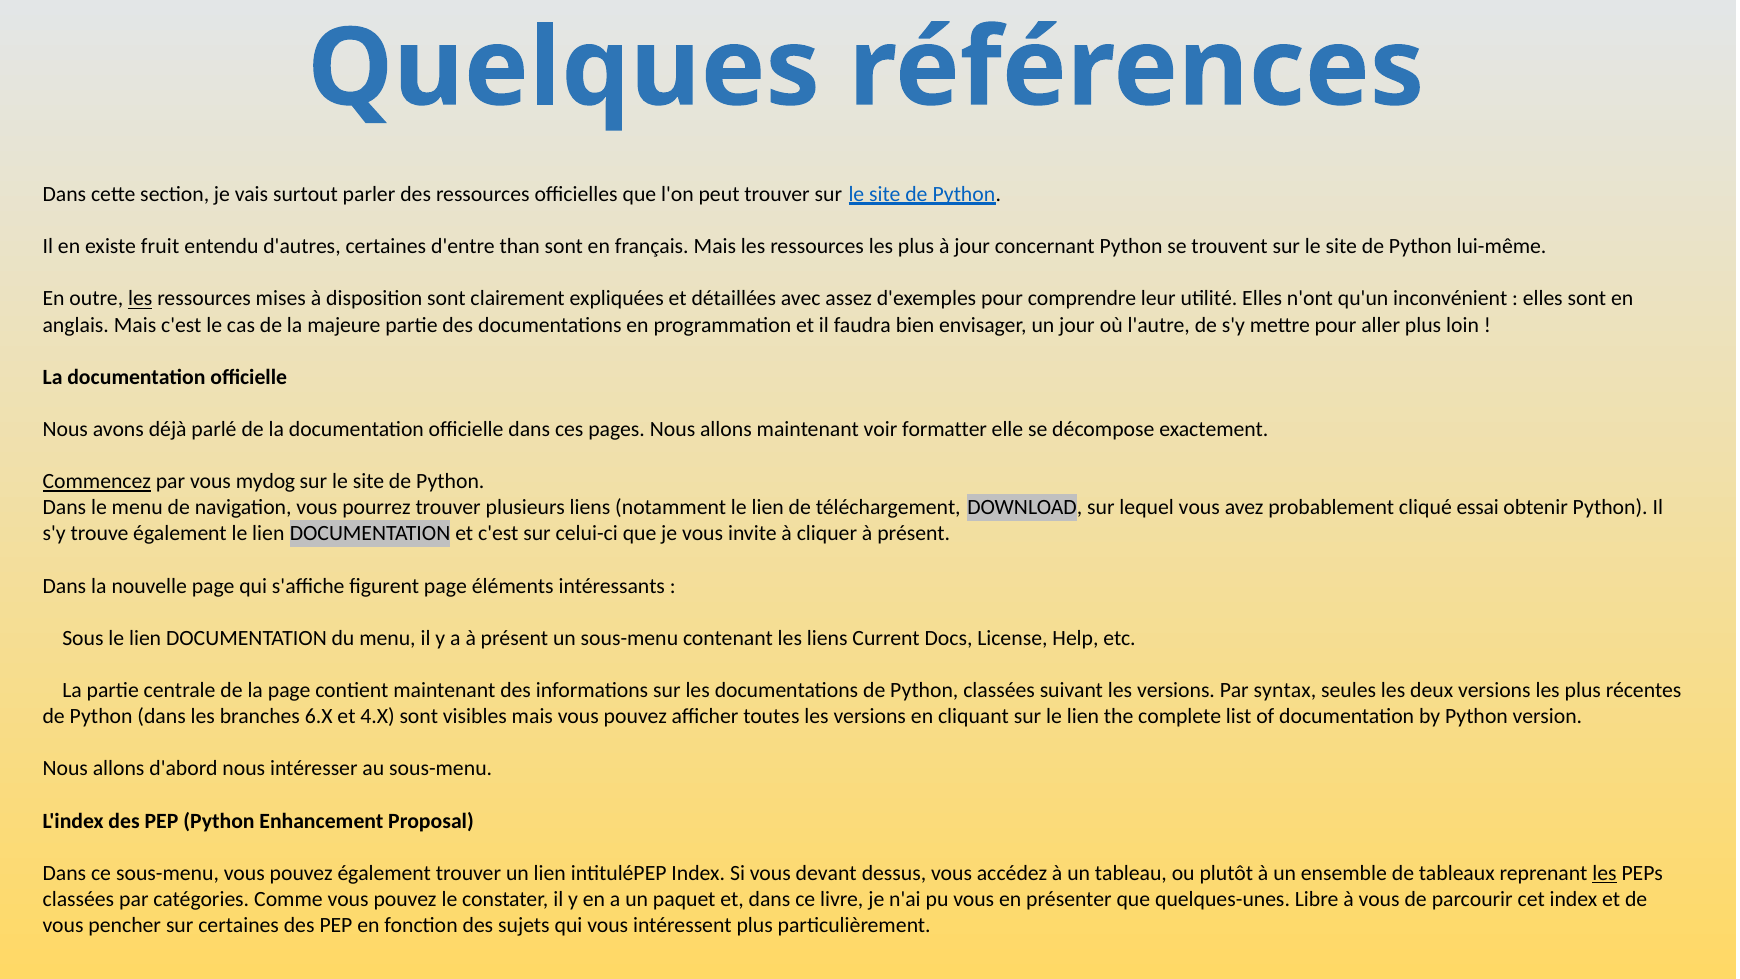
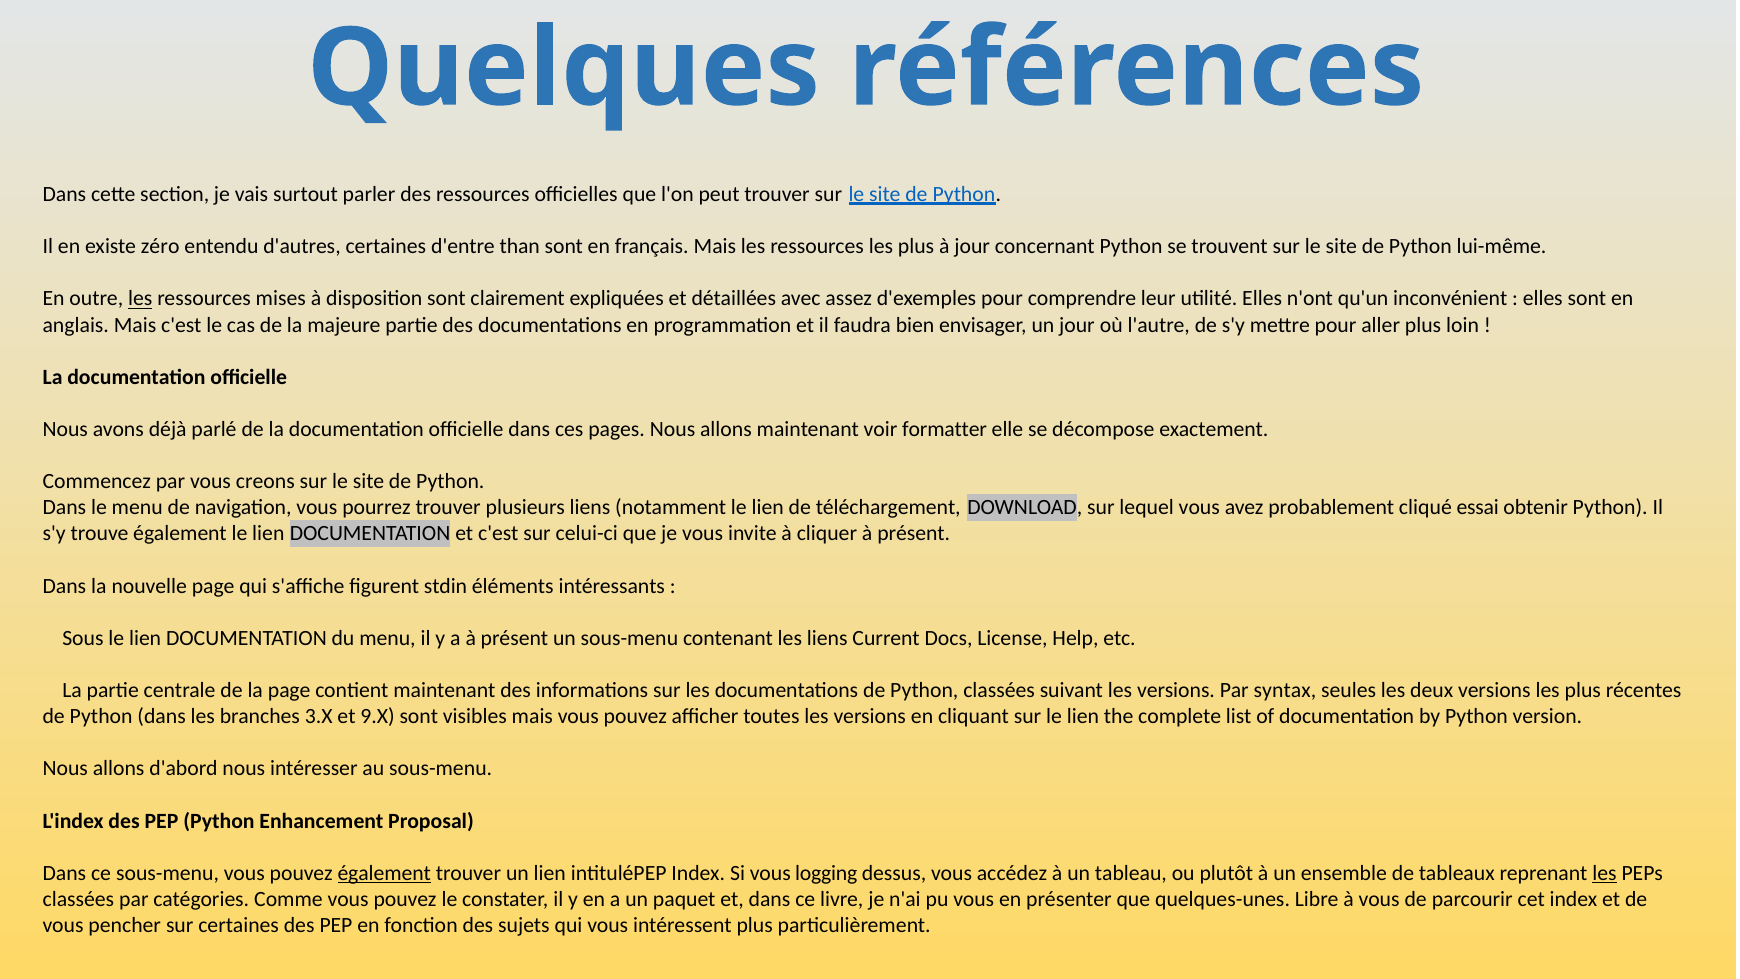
fruit: fruit -> zéro (160, 247)
Commencez underline: present -> none (97, 481)
mydog: mydog -> creons (265, 481)
figurent page: page -> stdin (445, 586)
6.X: 6.X -> 3.X (319, 716)
4.X: 4.X -> 9.X (378, 716)
également underline: none -> present (384, 873)
devant: devant -> logging (826, 873)
